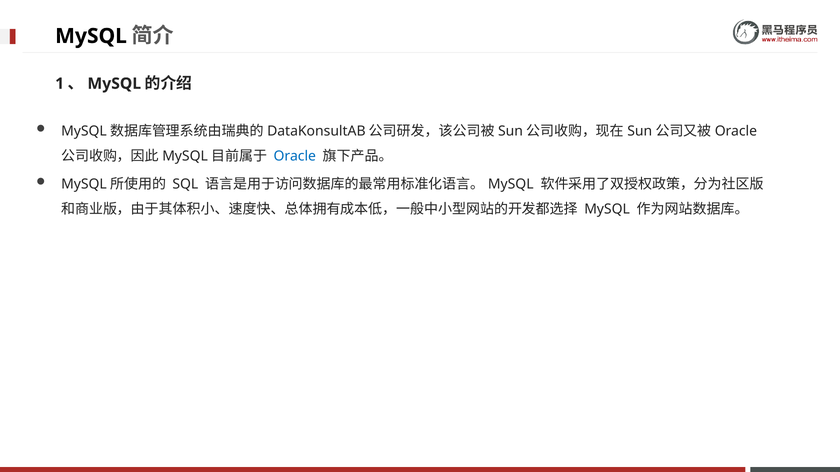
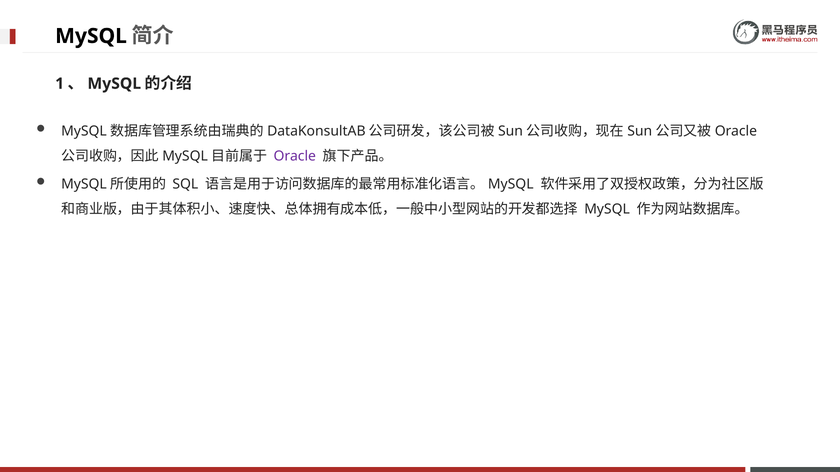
Oracle colour: blue -> purple (295, 156)
